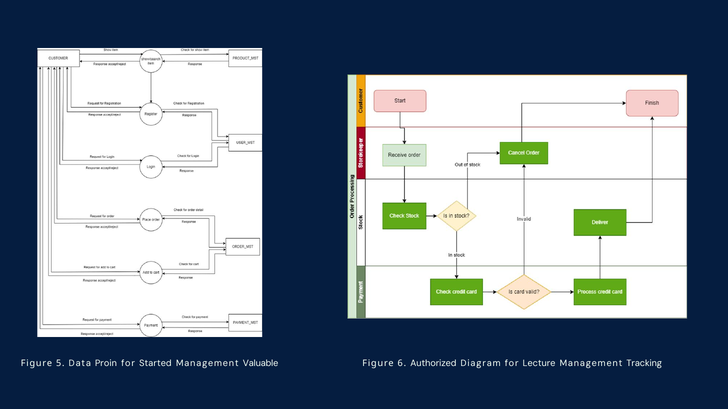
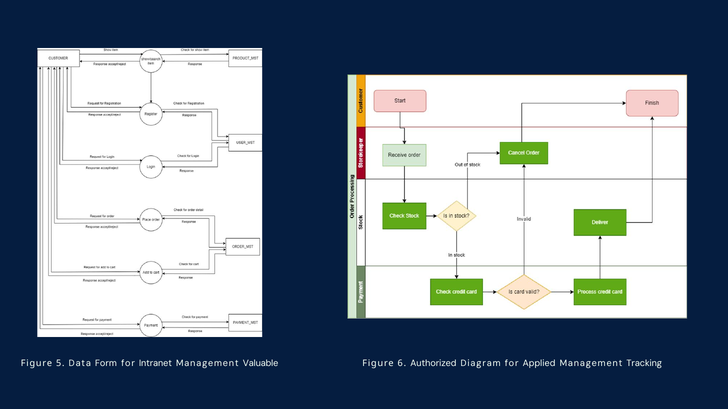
Proin: Proin -> Form (106, 364)
Started: Started -> Intranet (155, 364)
Lecture: Lecture -> Applied (539, 364)
